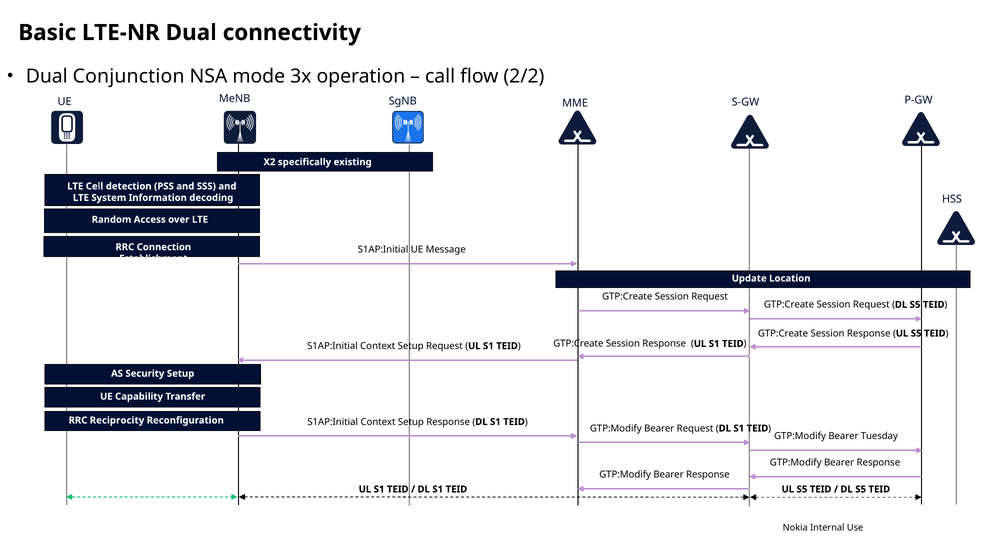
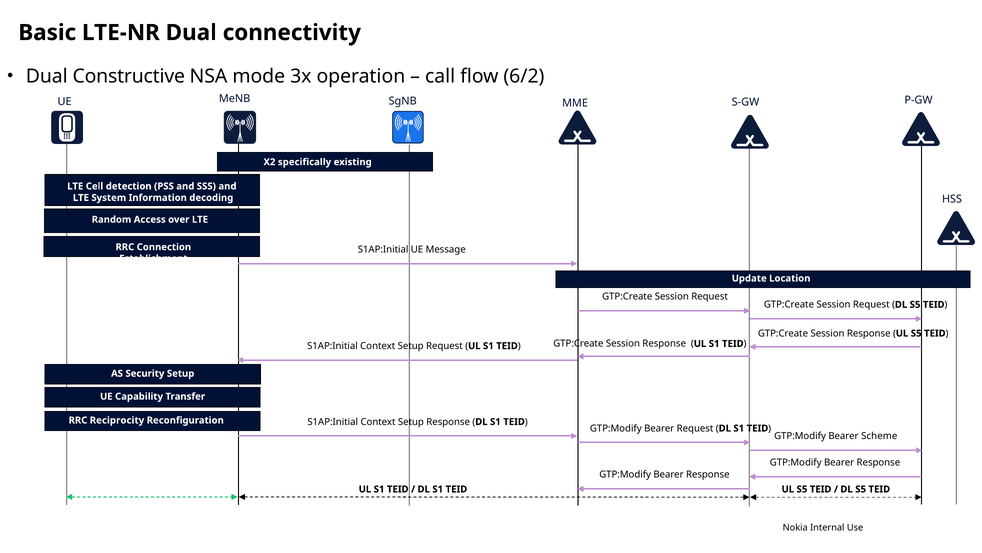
Conjunction: Conjunction -> Constructive (129, 76)
2/2: 2/2 -> 6/2 (524, 76)
Tuesday: Tuesday -> Scheme (879, 436)
